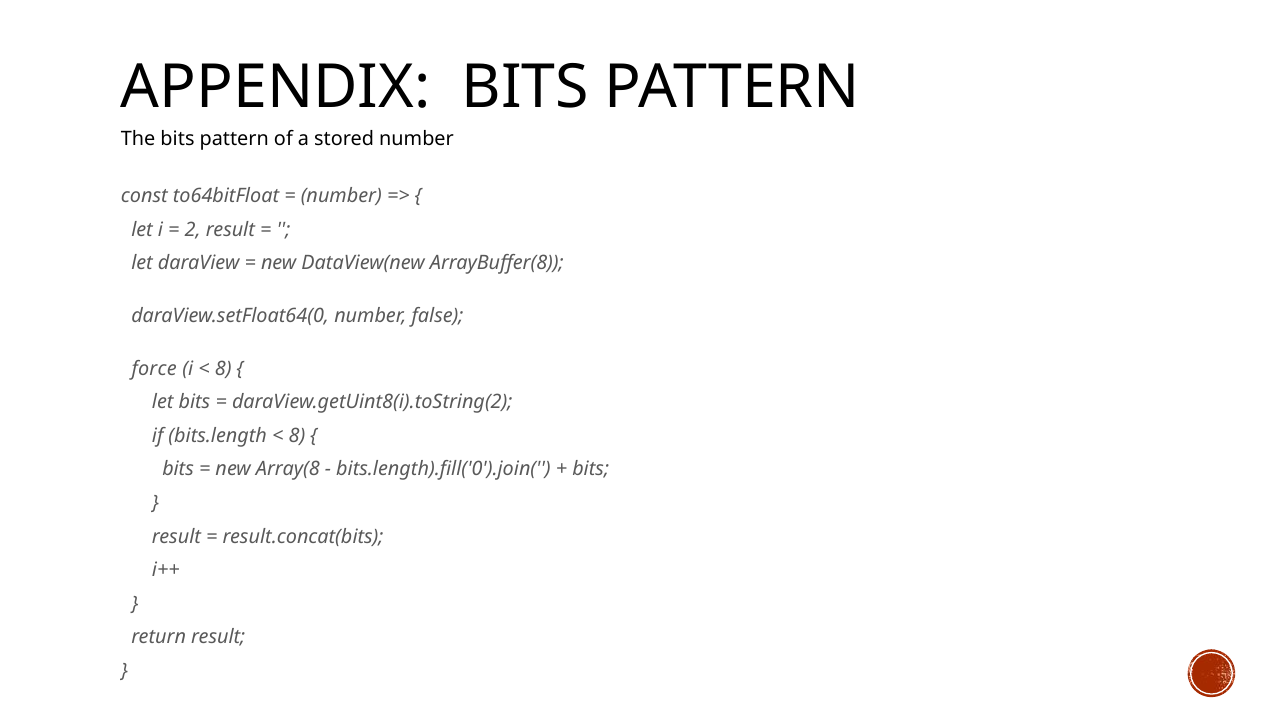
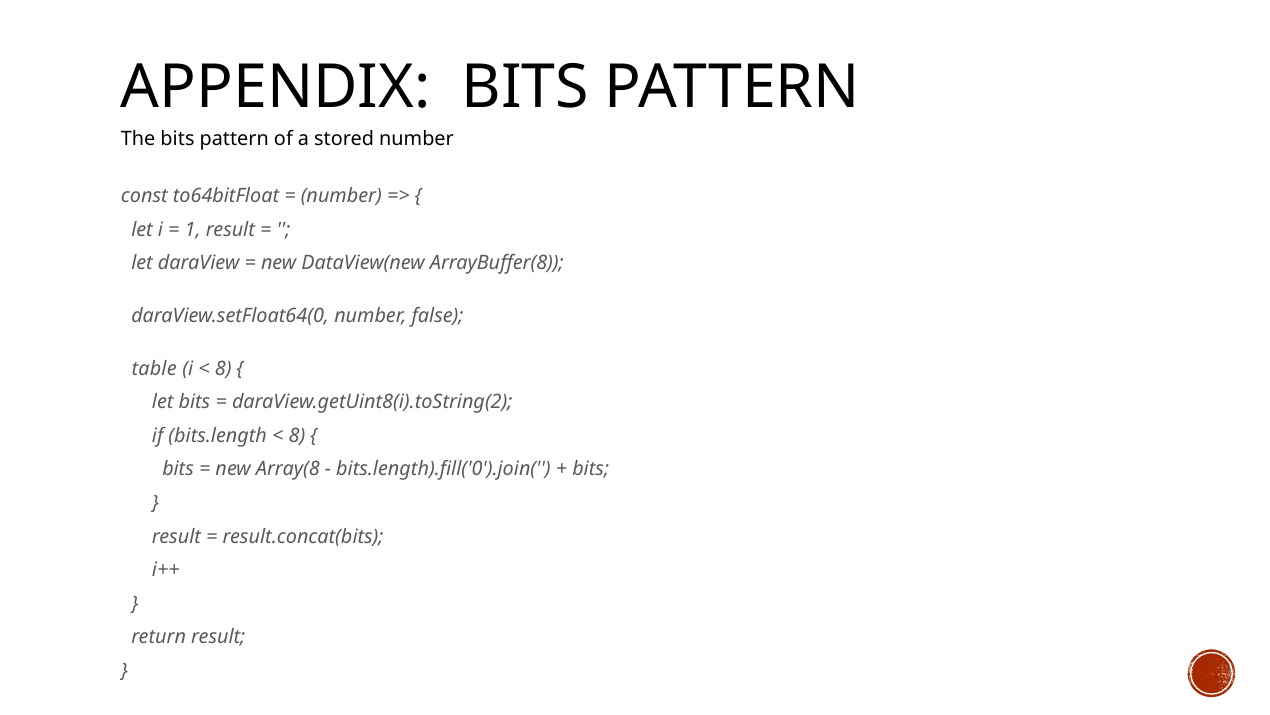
2: 2 -> 1 (193, 229)
force: force -> table (154, 368)
